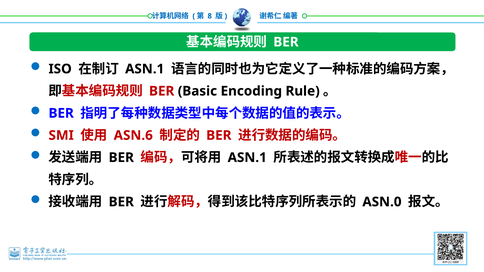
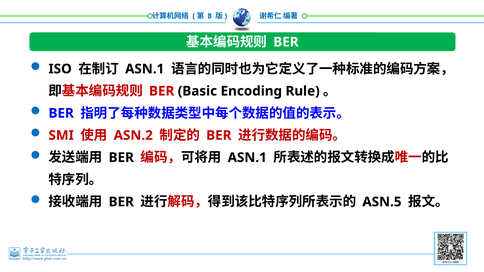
ASN.6: ASN.6 -> ASN.2 (133, 136)
ASN.0: ASN.0 -> ASN.5 (382, 202)
